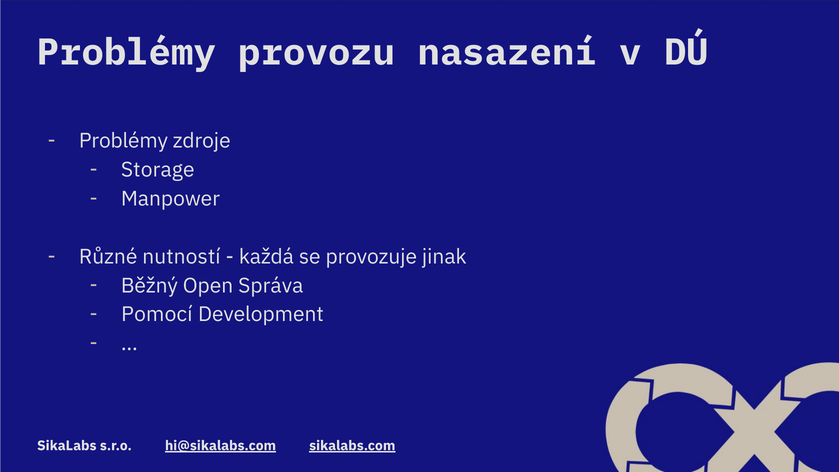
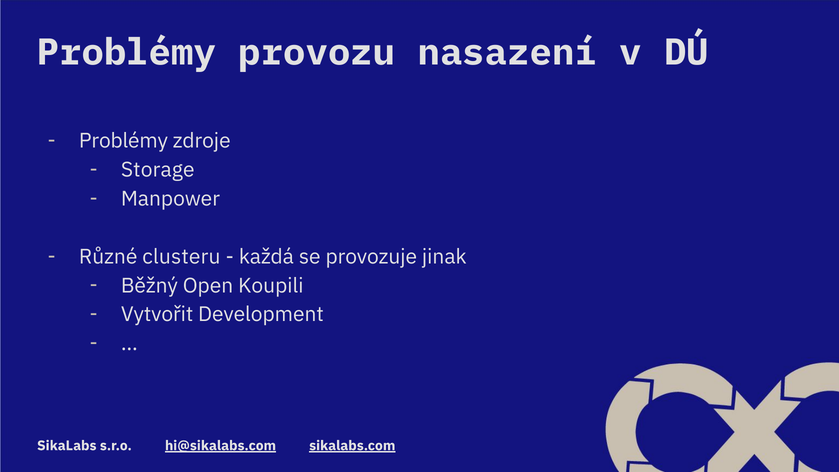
nutností: nutností -> clusteru (181, 257)
Správa: Správa -> Koupili (271, 286)
Pomocí: Pomocí -> Vytvořit (157, 315)
